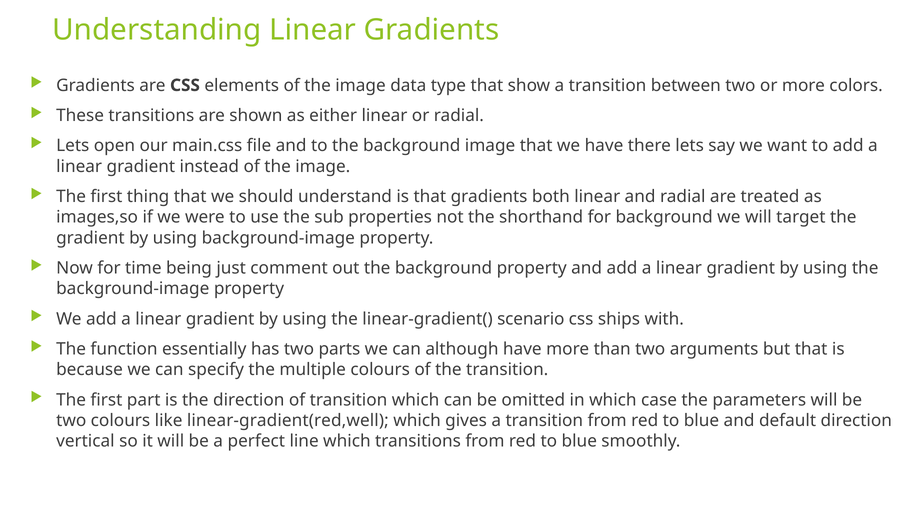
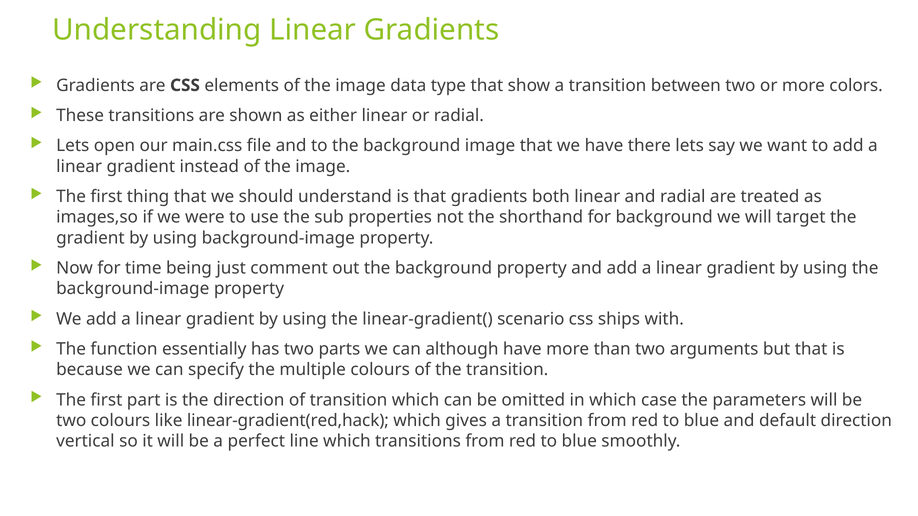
linear-gradient(red,well: linear-gradient(red,well -> linear-gradient(red,hack (288, 421)
